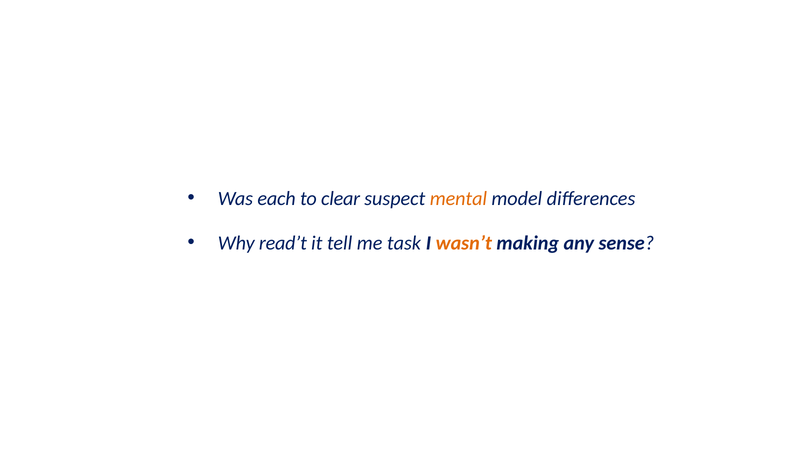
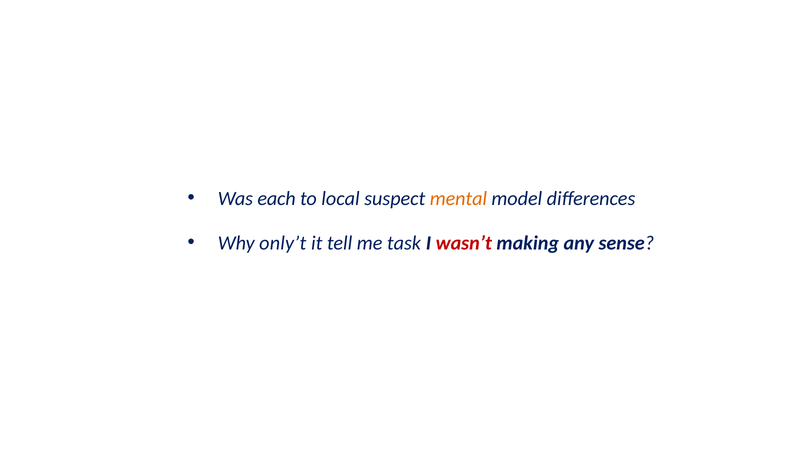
clear: clear -> local (341, 198)
read’t: read’t -> only’t (283, 243)
wasn’t colour: orange -> red (464, 243)
